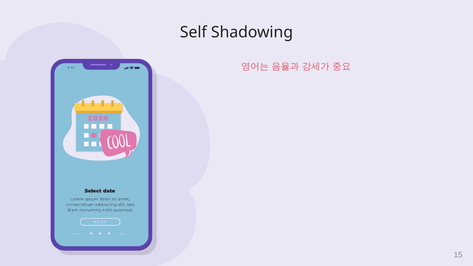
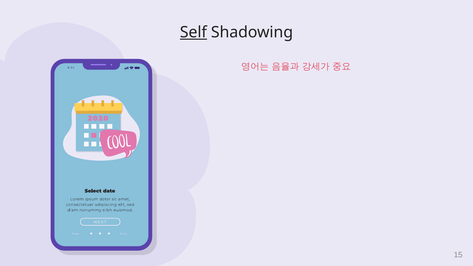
Self underline: none -> present (193, 32)
